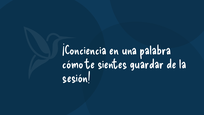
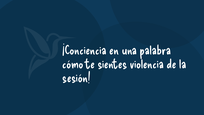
guardar: guardar -> violencia (147, 64)
